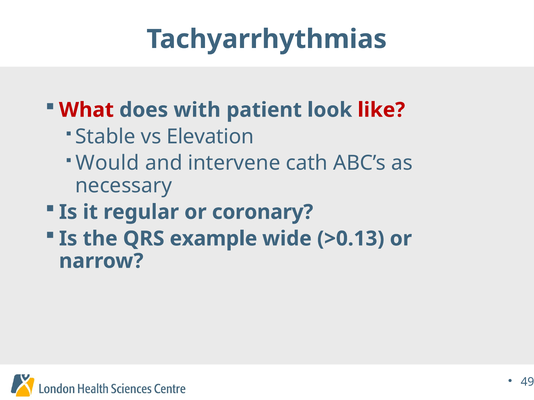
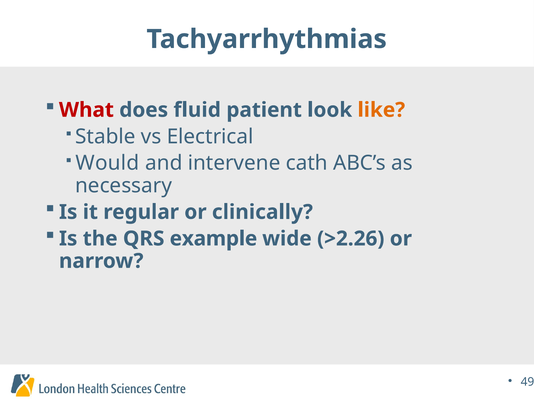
with: with -> fluid (197, 110)
like colour: red -> orange (381, 110)
Elevation: Elevation -> Electrical (210, 137)
coronary: coronary -> clinically (262, 212)
>0.13: >0.13 -> >2.26 (351, 239)
